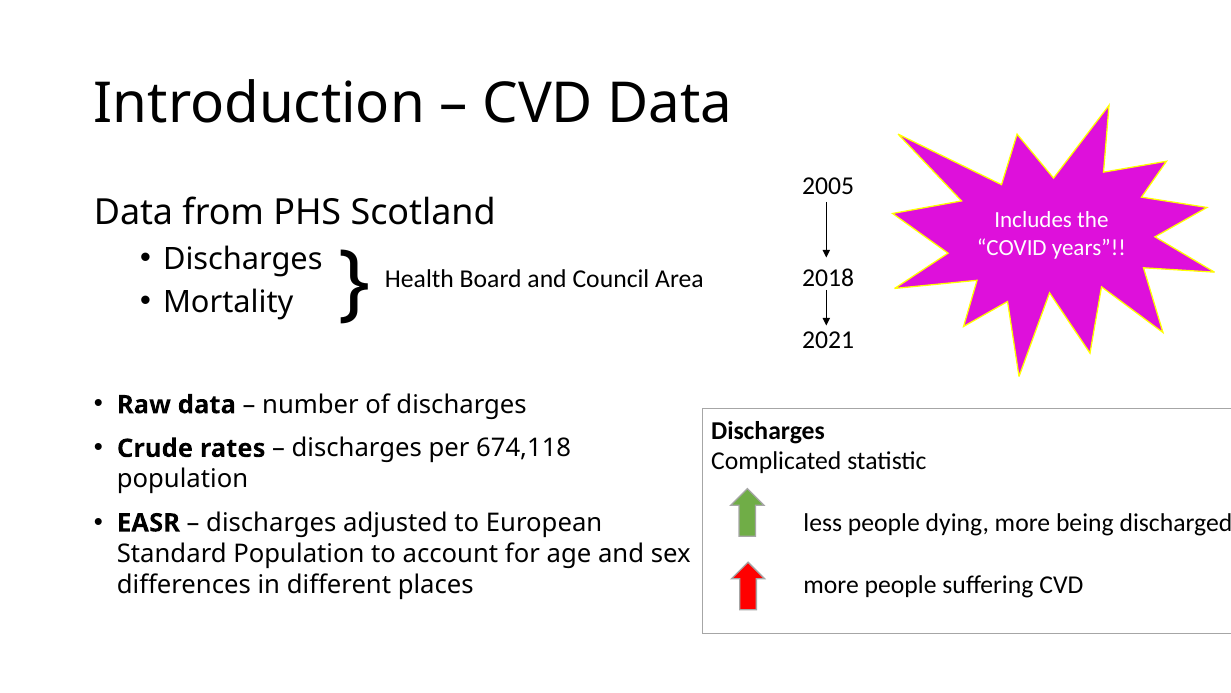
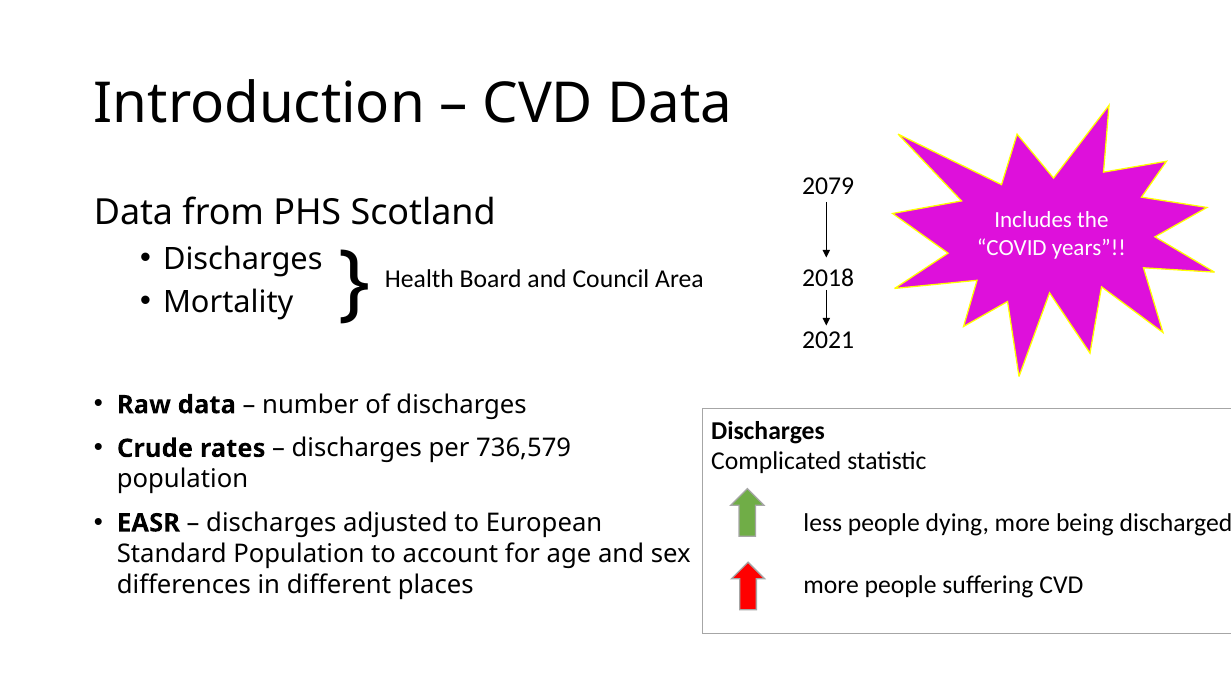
2005: 2005 -> 2079 (828, 186)
674,118: 674,118 -> 736,579 (524, 448)
